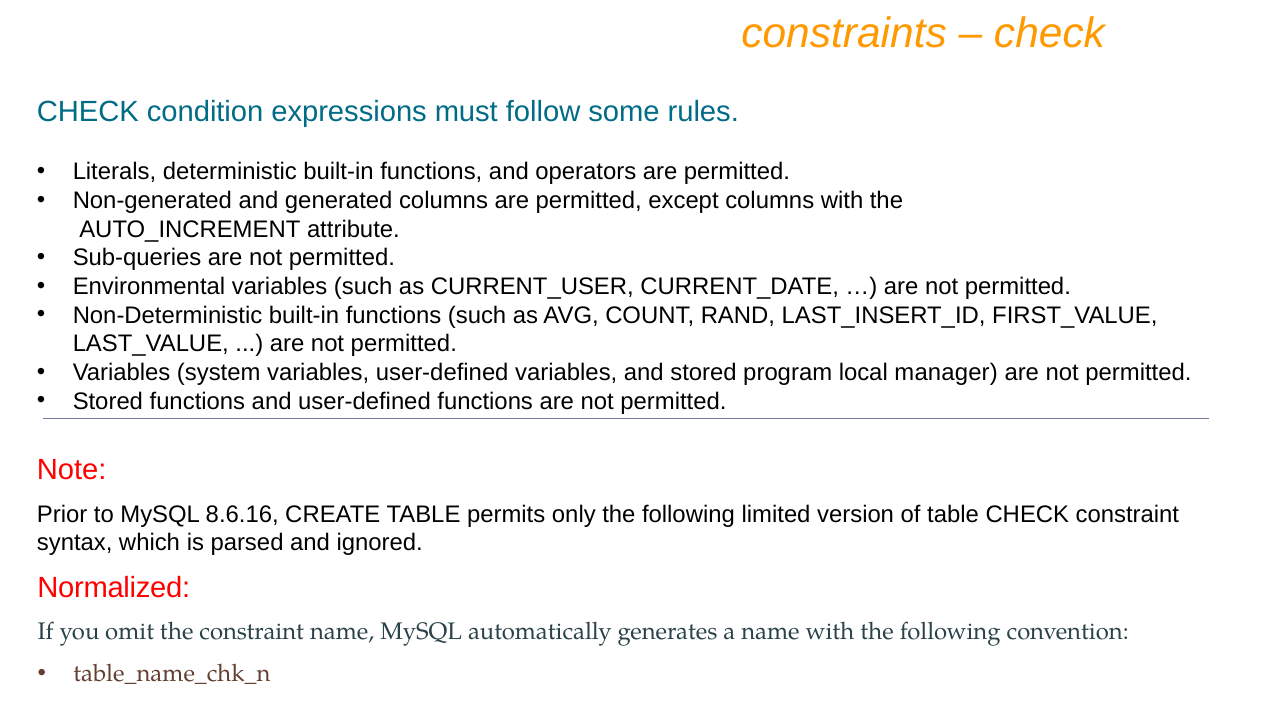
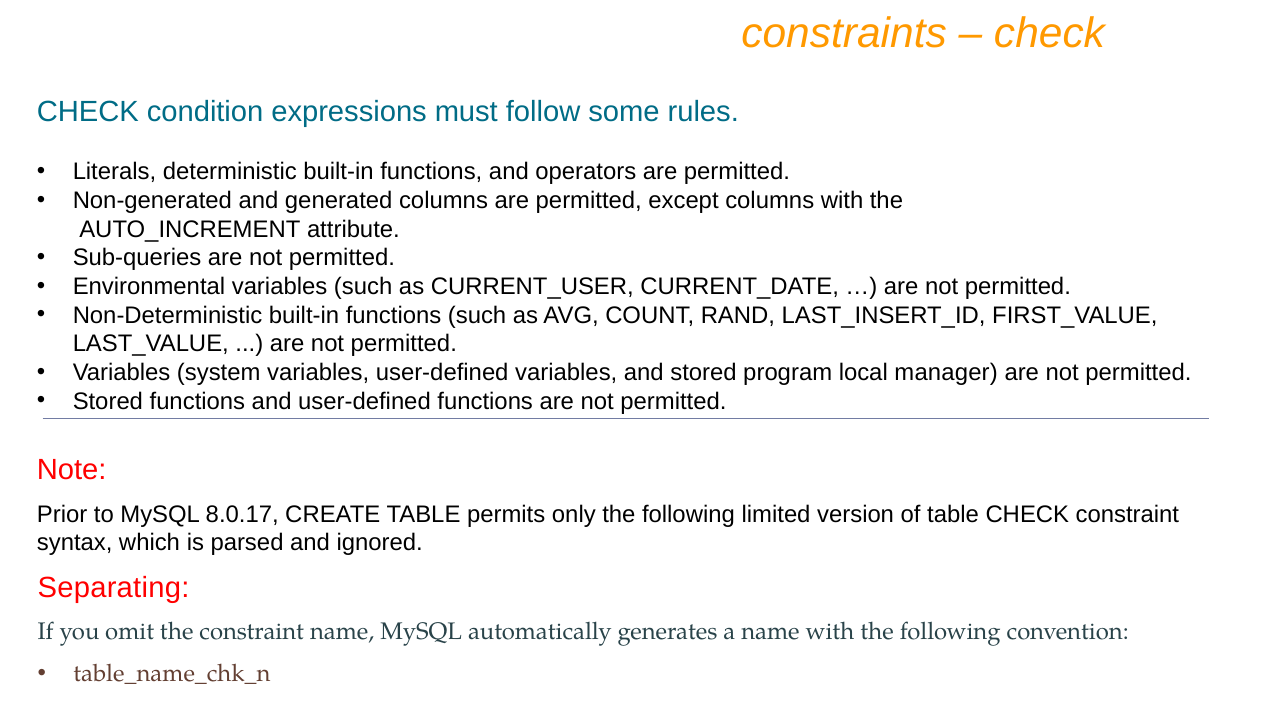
8.6.16: 8.6.16 -> 8.0.17 (242, 514)
Normalized: Normalized -> Separating (113, 588)
